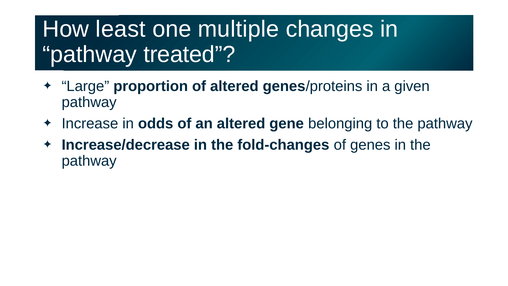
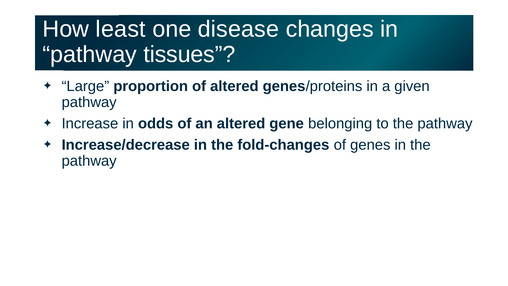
multiple: multiple -> disease (238, 29)
treated: treated -> tissues (189, 54)
